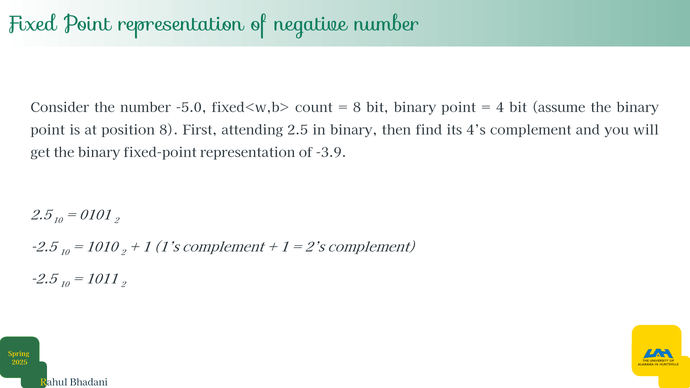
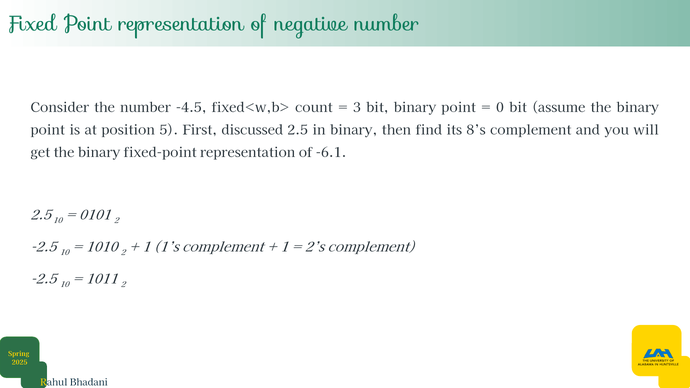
-5.0: -5.0 -> -4.5 (191, 108)
8: 8 -> 3 (357, 108)
4: 4 -> 0 (500, 108)
position 8: 8 -> 5 (169, 130)
attending: attending -> discussed (252, 130)
4’s: 4’s -> 8’s (476, 130)
-3.9: -3.9 -> -6.1 (331, 153)
